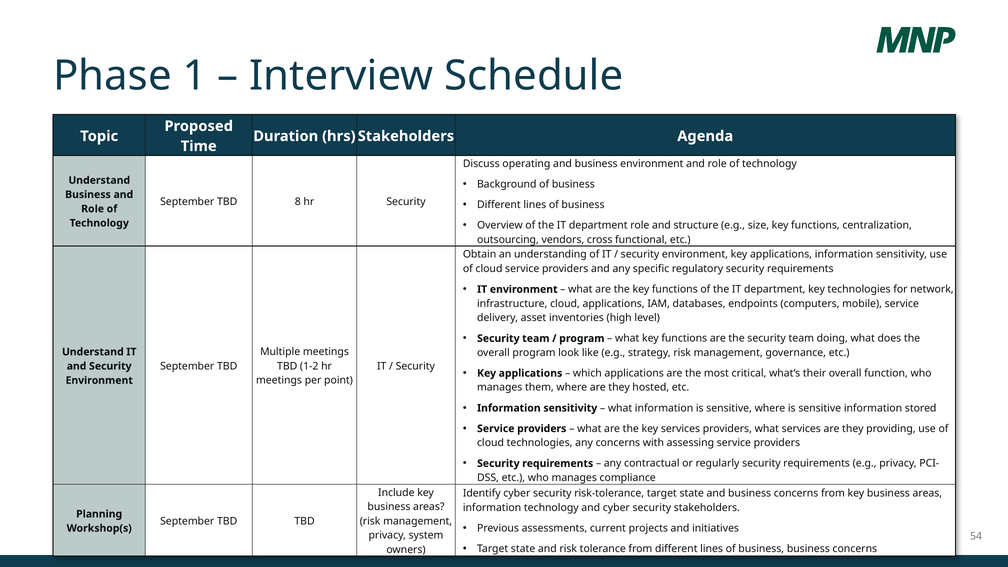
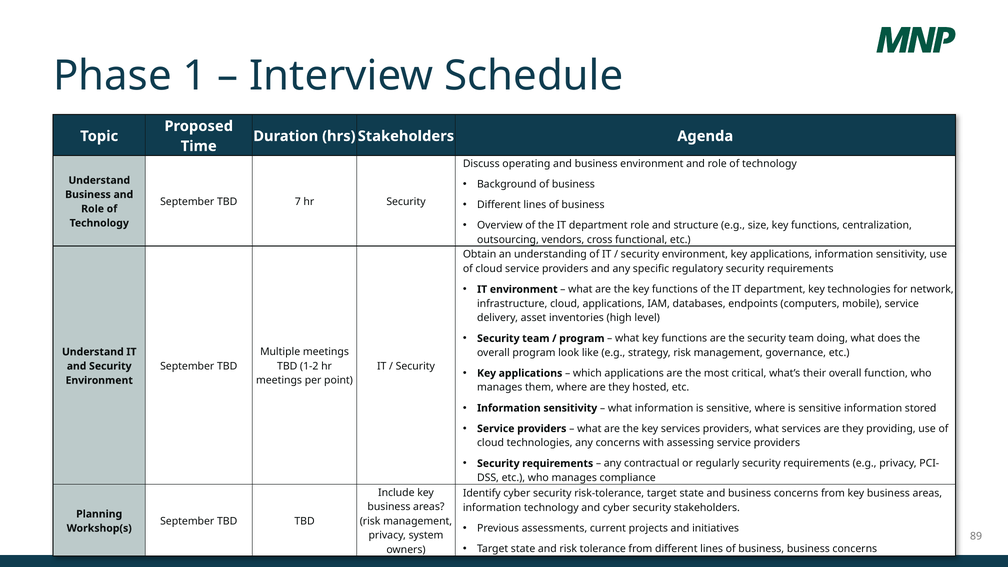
8: 8 -> 7 (298, 202)
54: 54 -> 89 (976, 536)
